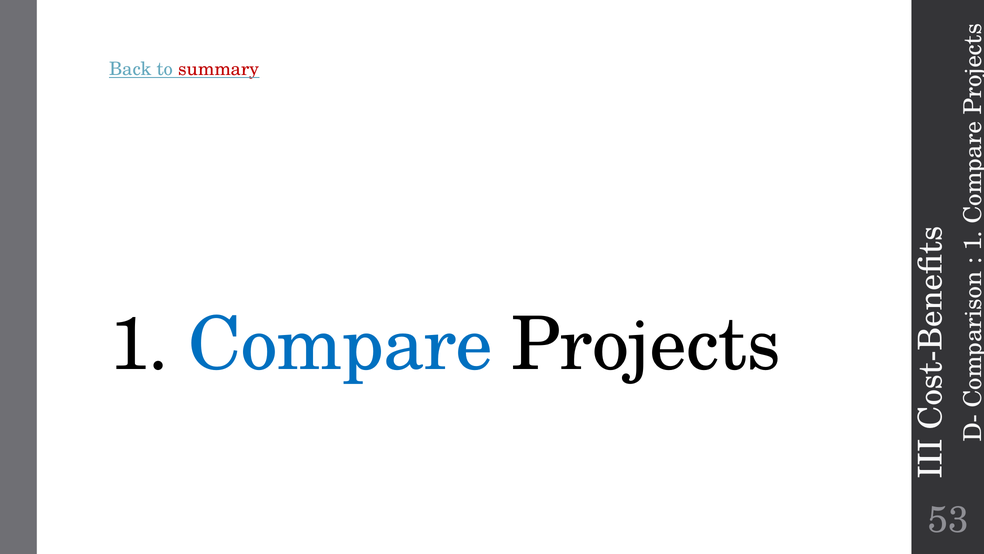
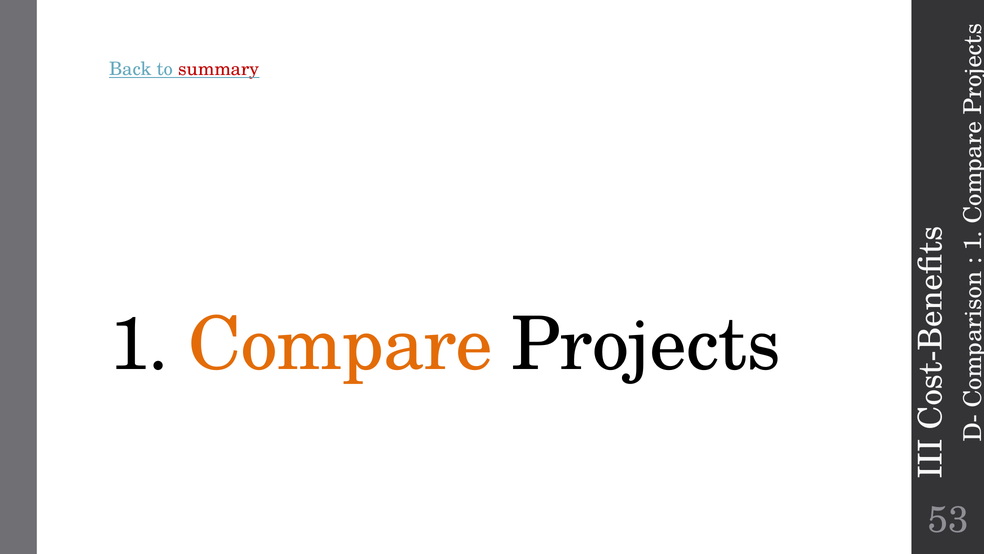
Compare colour: blue -> orange (340, 344)
